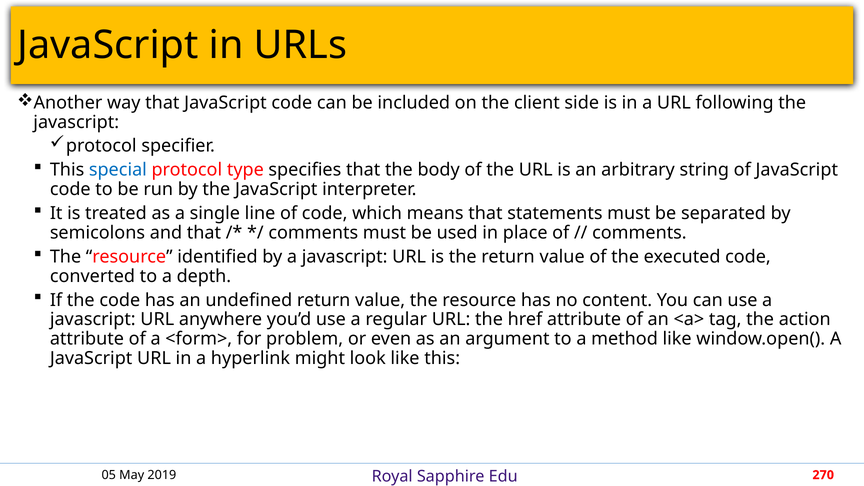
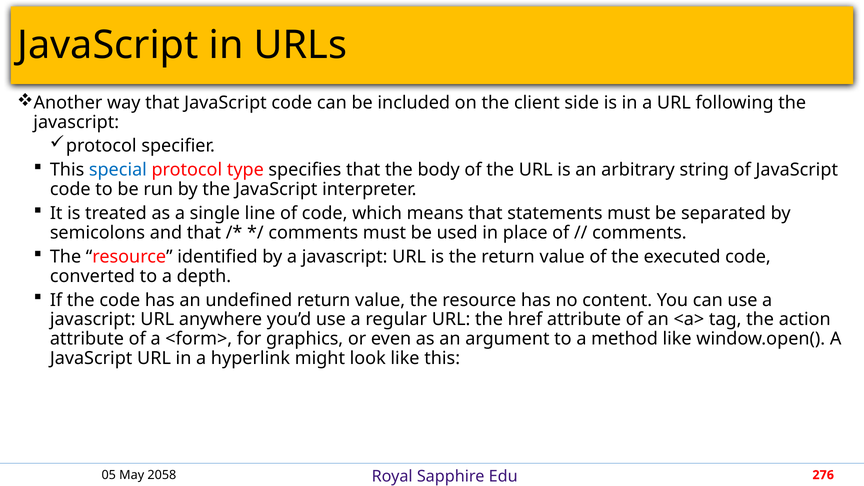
problem: problem -> graphics (305, 339)
2019: 2019 -> 2058 (162, 475)
270: 270 -> 276 (823, 475)
